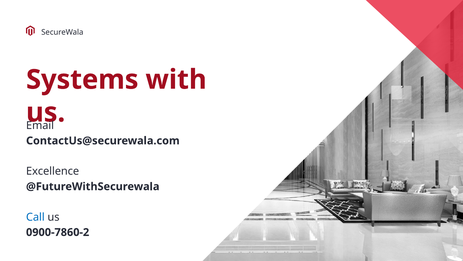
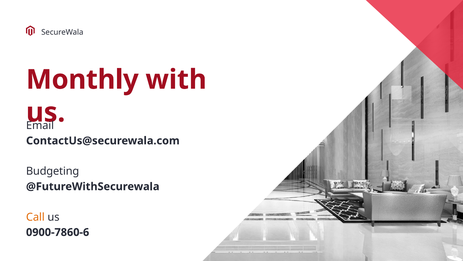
Systems: Systems -> Monthly (82, 79)
Excellence: Excellence -> Budgeting (53, 171)
Call colour: blue -> orange (35, 217)
0900-7860-2: 0900-7860-2 -> 0900-7860-6 (58, 232)
